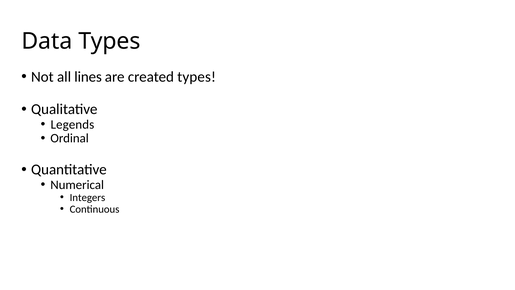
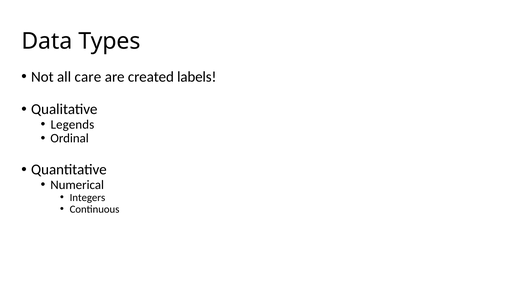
lines: lines -> care (88, 77)
created types: types -> labels (197, 77)
